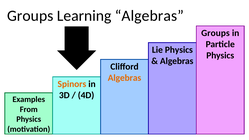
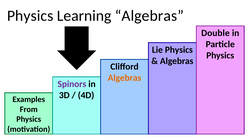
Groups: Groups -> Physics (30, 16)
Groups: Groups -> Double (215, 33)
Spinors colour: orange -> purple (72, 84)
